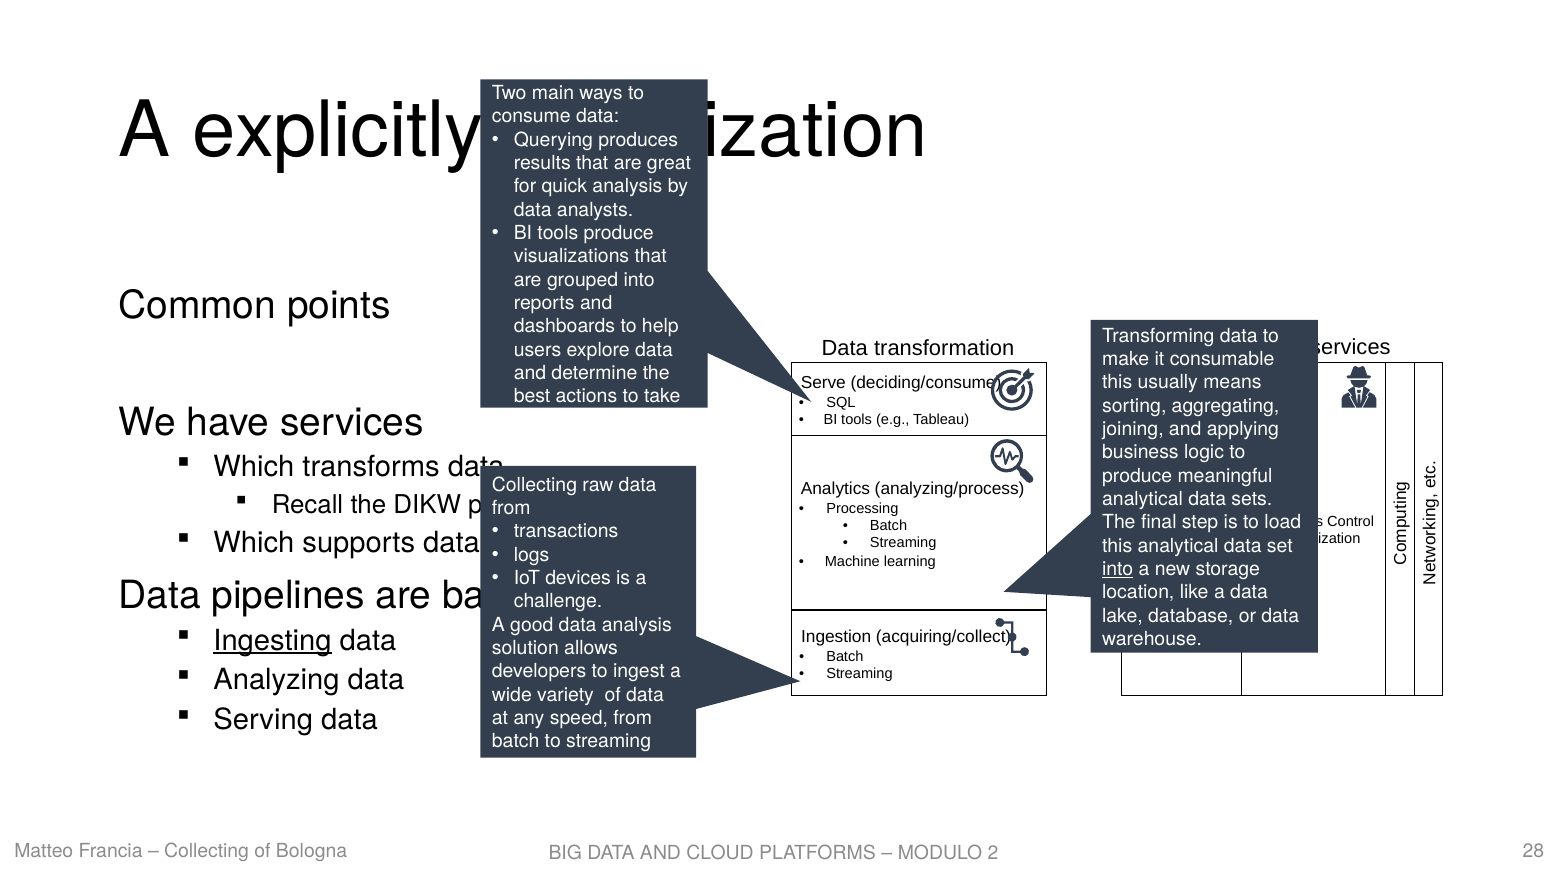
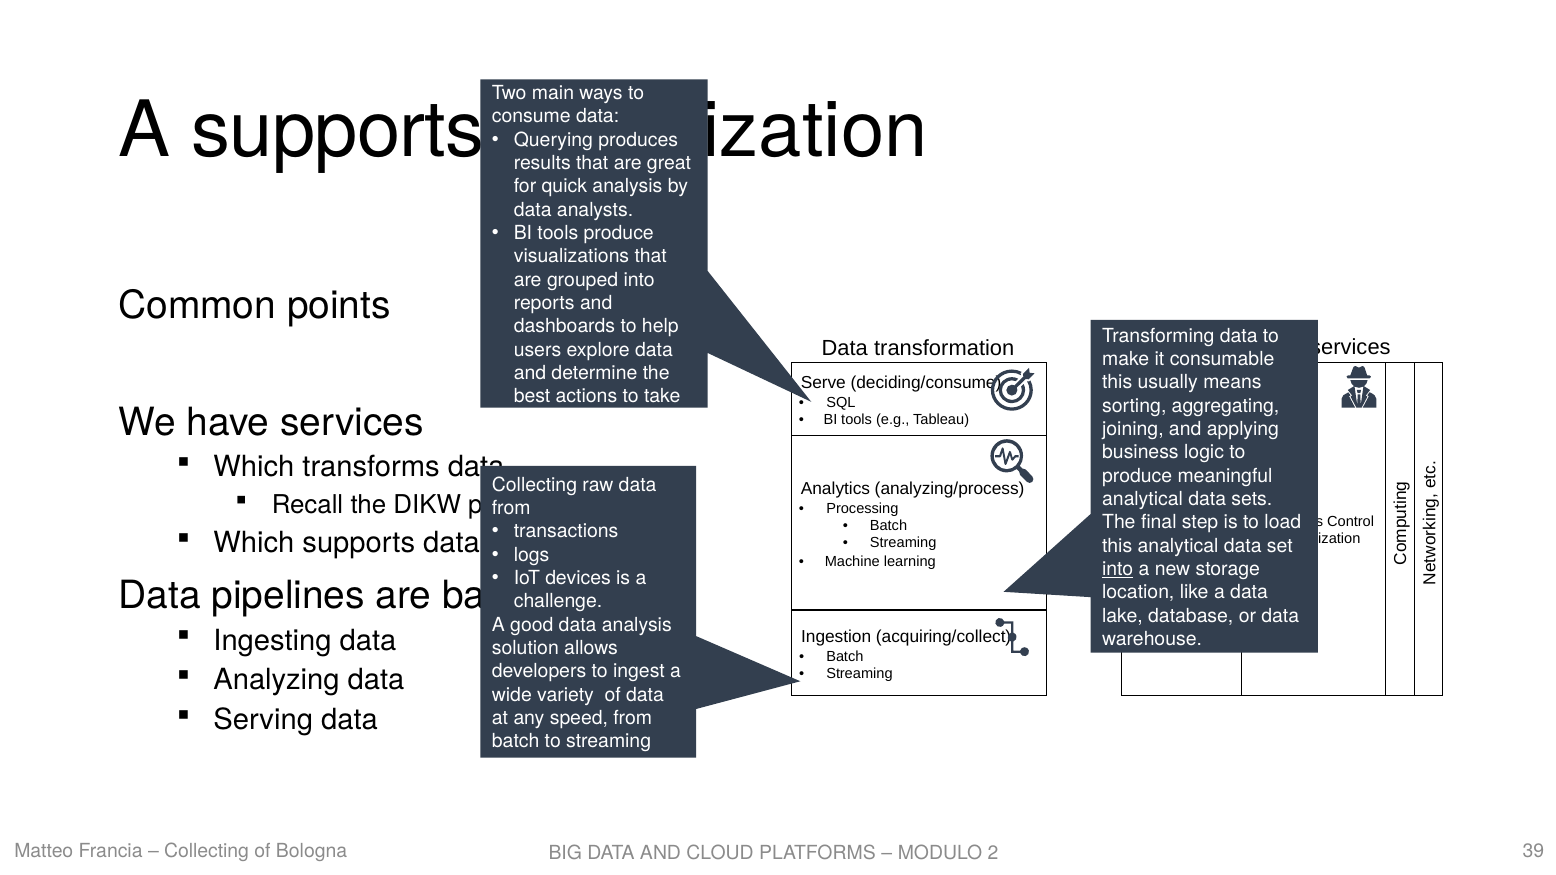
A explicitly: explicitly -> supports (338, 131)
Ingesting underline: present -> none (273, 641)
28: 28 -> 39 (1534, 851)
